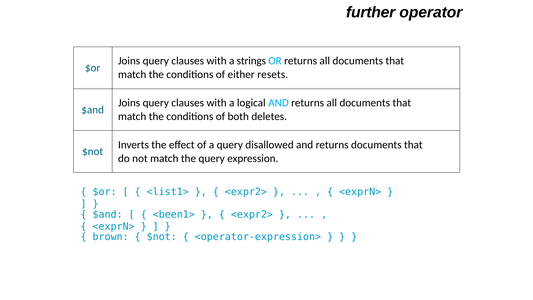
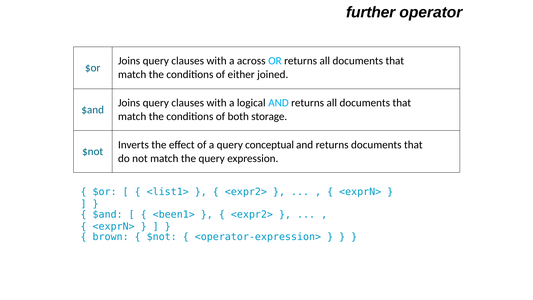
strings: strings -> across (251, 61)
resets: resets -> joined (273, 75)
deletes: deletes -> storage (269, 116)
disallowed: disallowed -> conceptual (270, 145)
